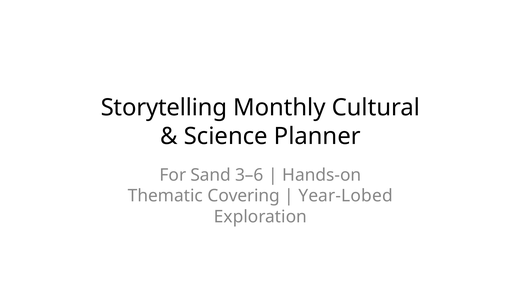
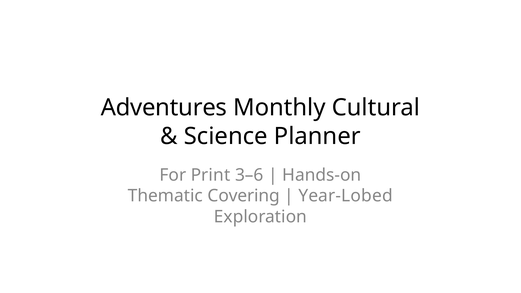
Storytelling: Storytelling -> Adventures (164, 108)
Sand: Sand -> Print (211, 175)
